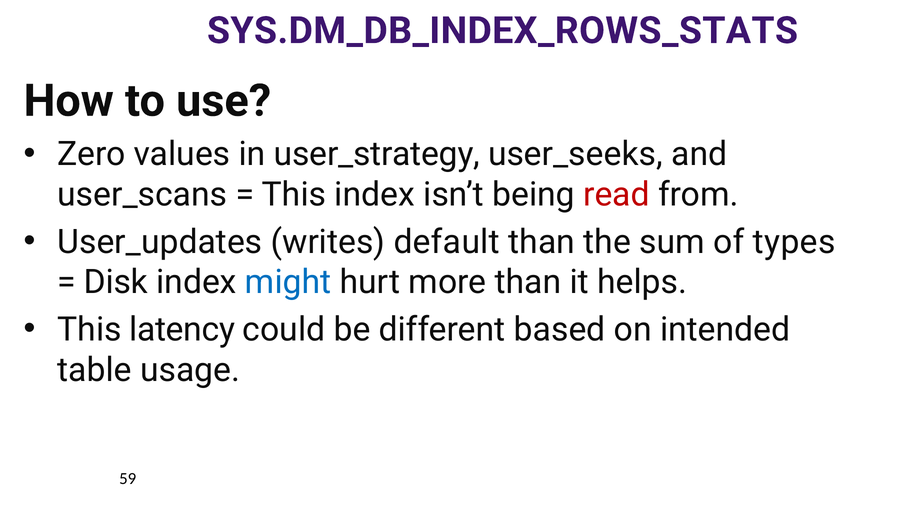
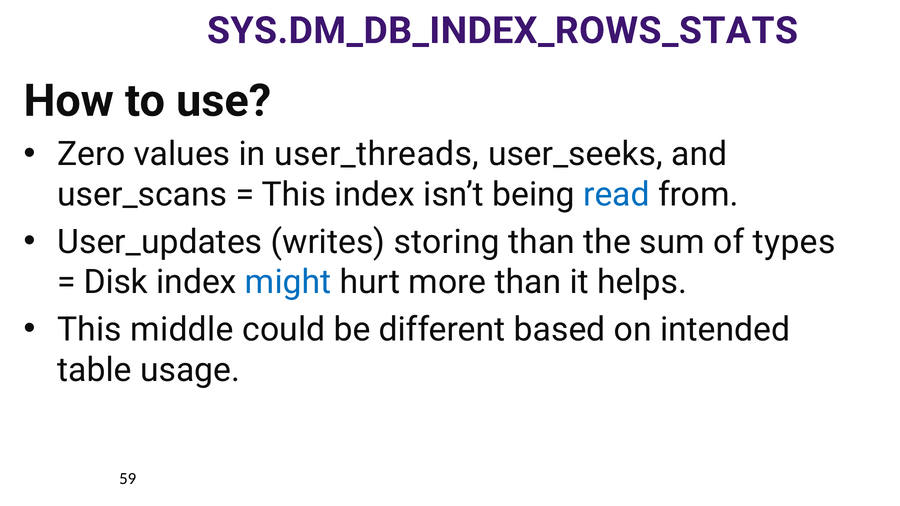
user_strategy: user_strategy -> user_threads (377, 154)
read colour: red -> blue (617, 195)
default: default -> storing (447, 242)
latency: latency -> middle (182, 330)
